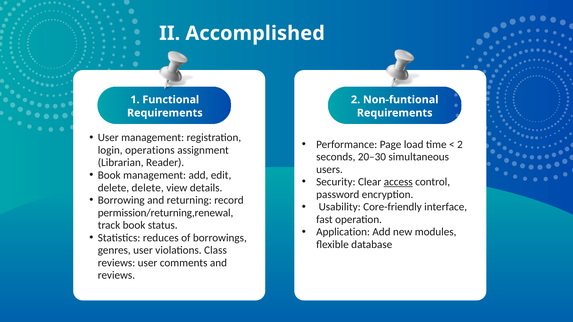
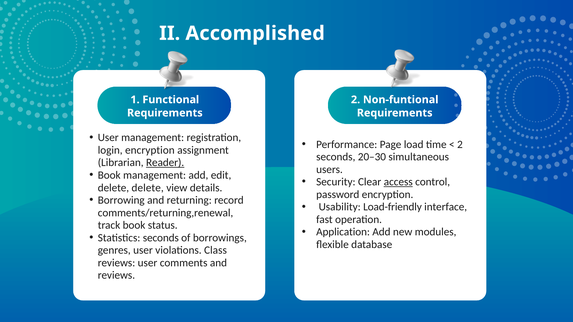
login operations: operations -> encryption (150, 150)
Reader underline: none -> present (165, 163)
Core-friendly: Core-friendly -> Load-friendly (393, 207)
permission/returning,renewal: permission/returning,renewal -> comments/returning,renewal (166, 213)
Statistics reduces: reduces -> seconds (161, 238)
